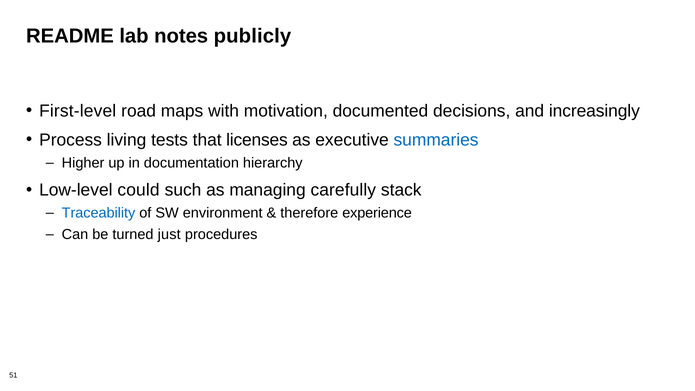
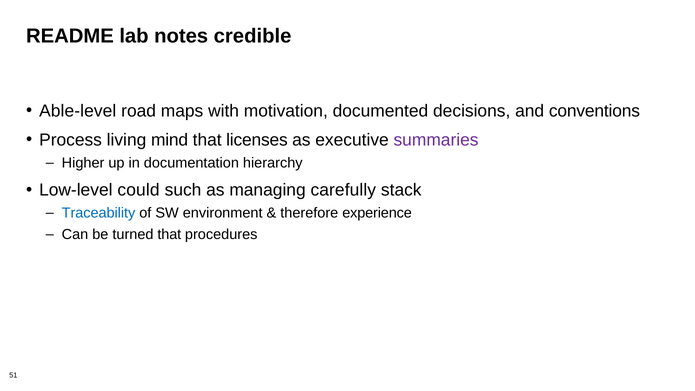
publicly: publicly -> credible (253, 36)
First-level: First-level -> Able-level (78, 111)
increasingly: increasingly -> conventions (594, 111)
tests: tests -> mind (170, 140)
summaries colour: blue -> purple (436, 140)
turned just: just -> that (169, 235)
